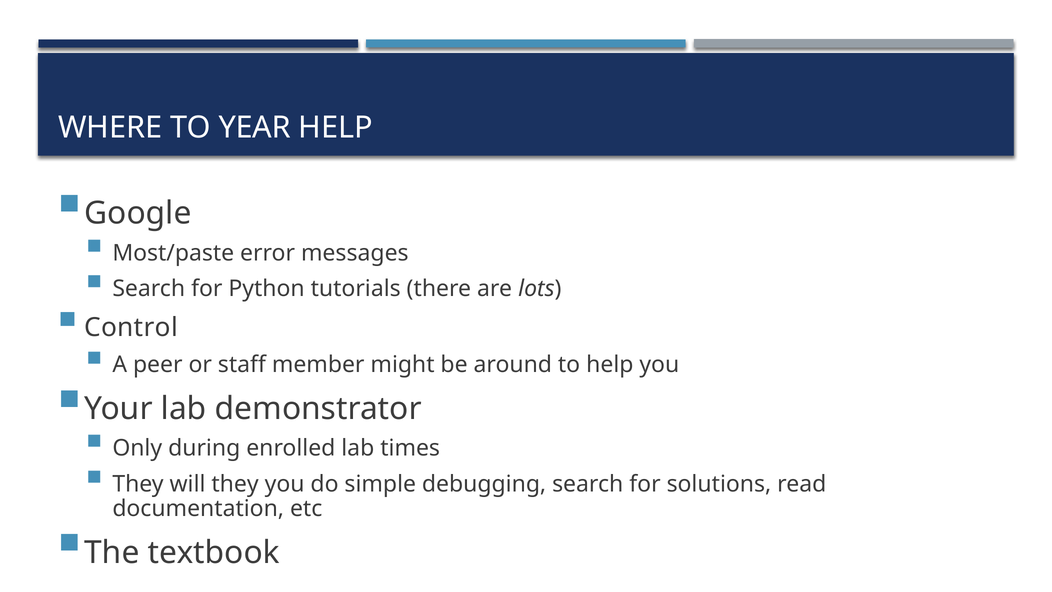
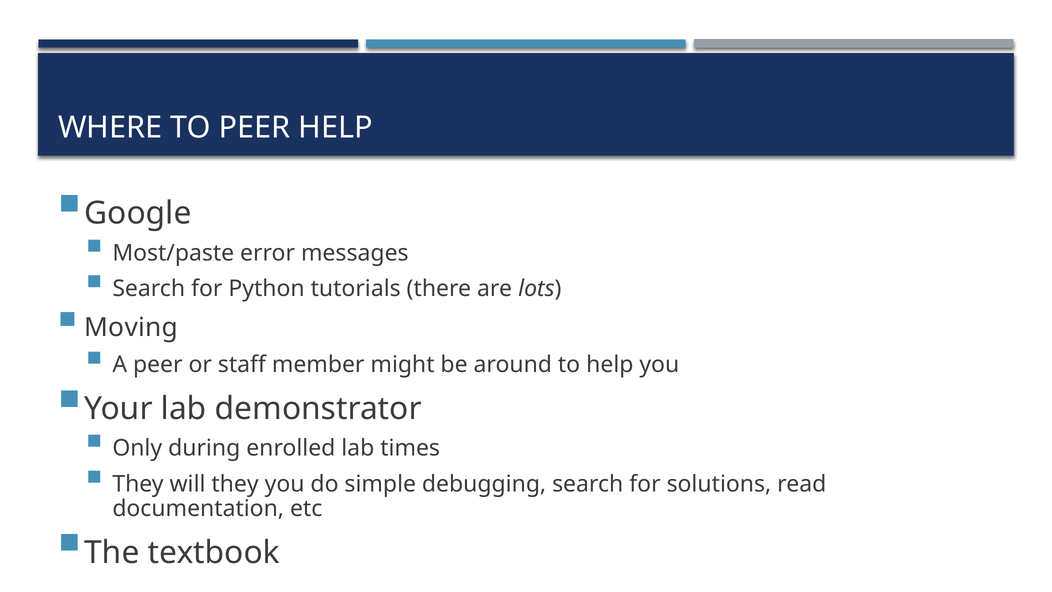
TO YEAR: YEAR -> PEER (255, 128)
Control: Control -> Moving (131, 328)
